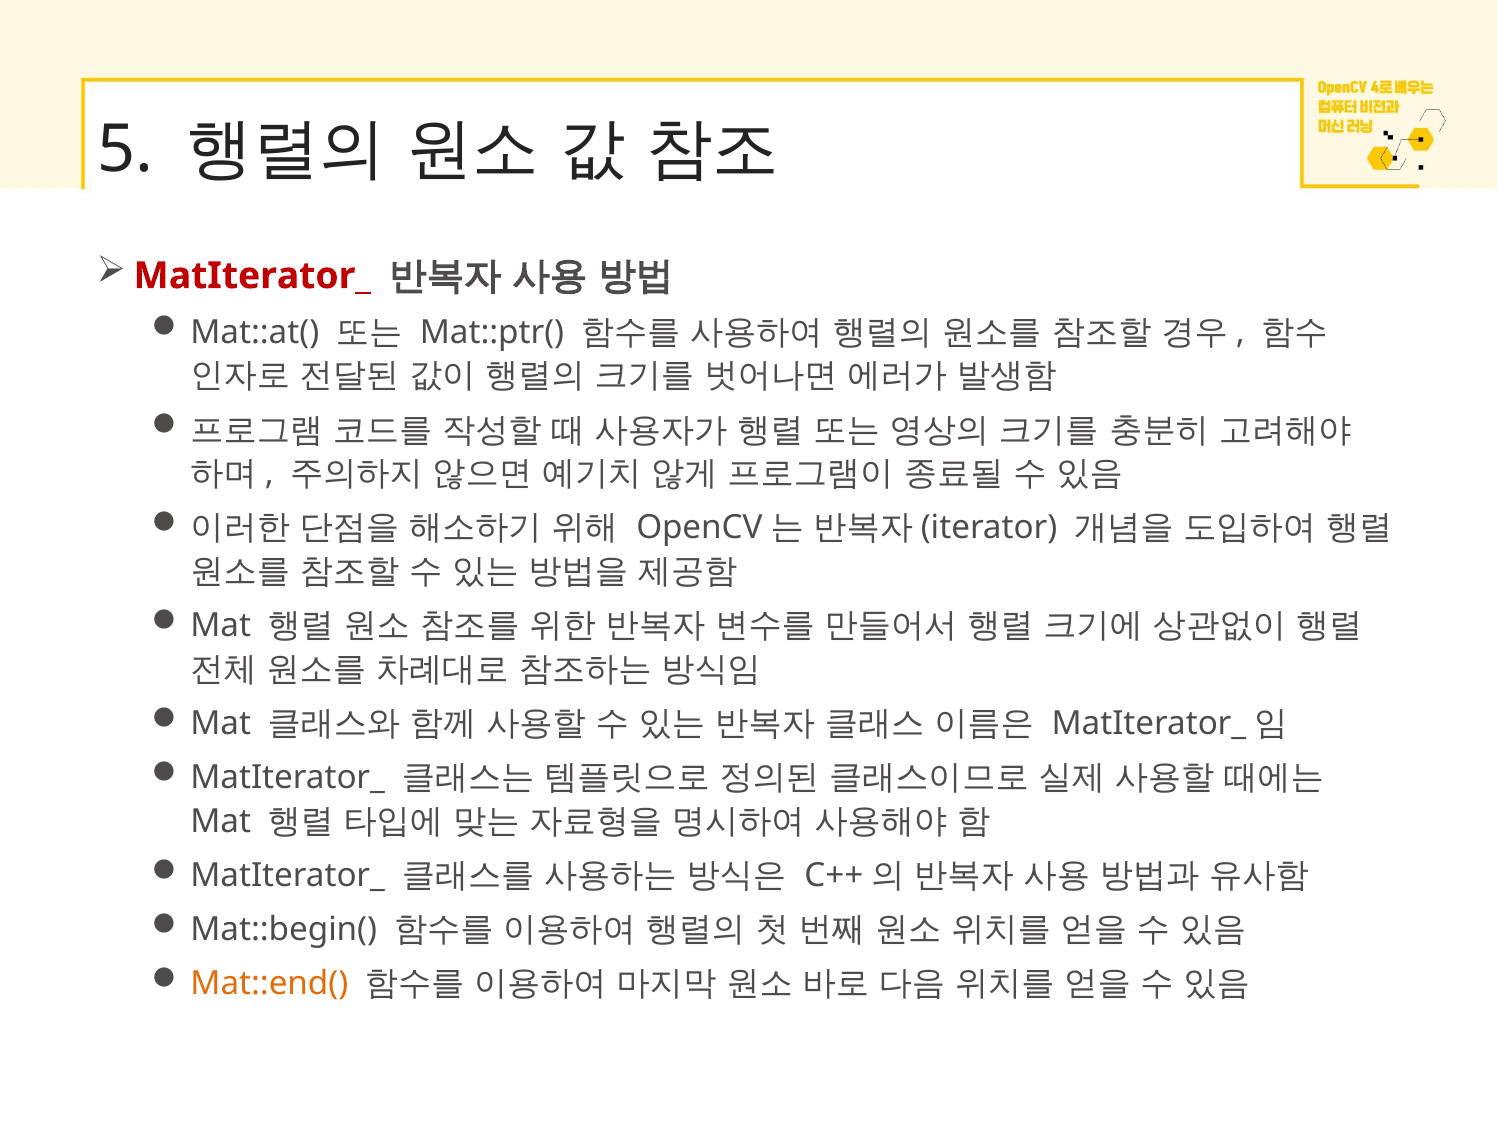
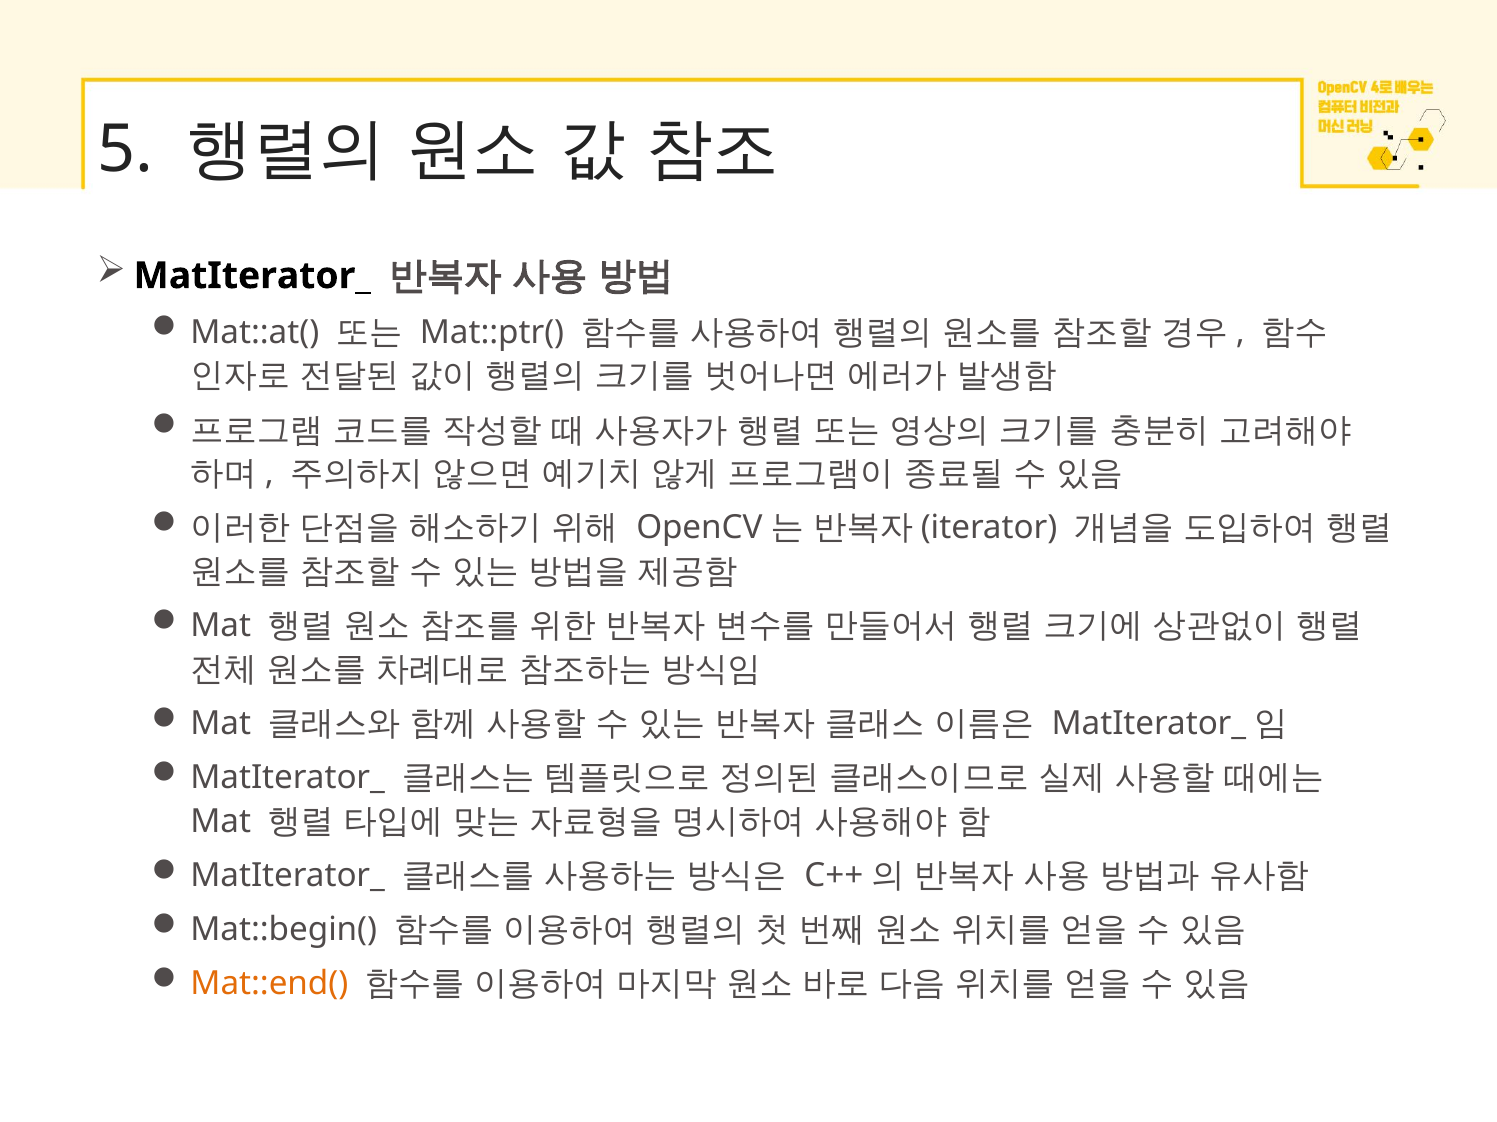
MatIterator_ colour: red -> black (252, 276)
